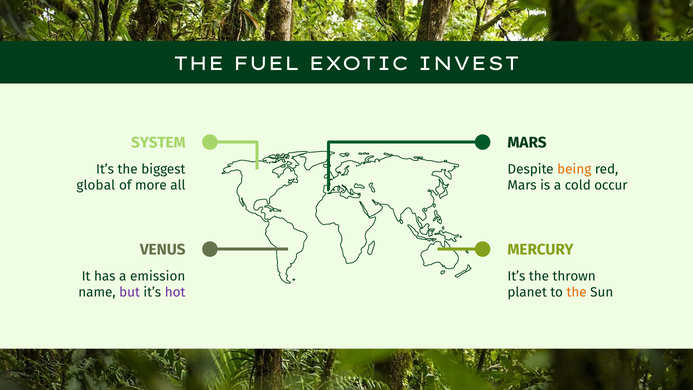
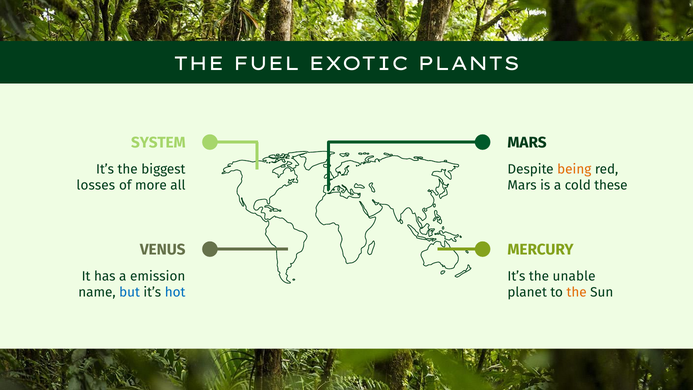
INVEST: INVEST -> PLANTS (469, 64)
global: global -> losses (96, 185)
occur: occur -> these (611, 185)
thrown: thrown -> unable (574, 276)
but colour: purple -> blue (130, 292)
hot colour: purple -> blue (175, 292)
